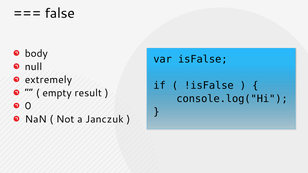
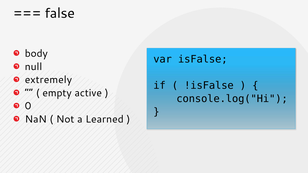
result: result -> active (88, 93)
Janczuk: Janczuk -> Learned (105, 119)
